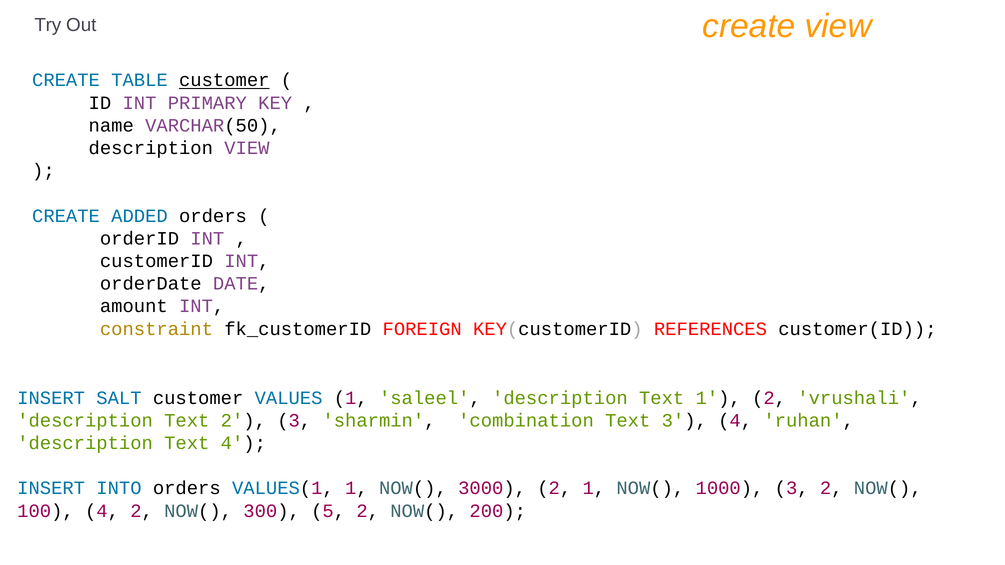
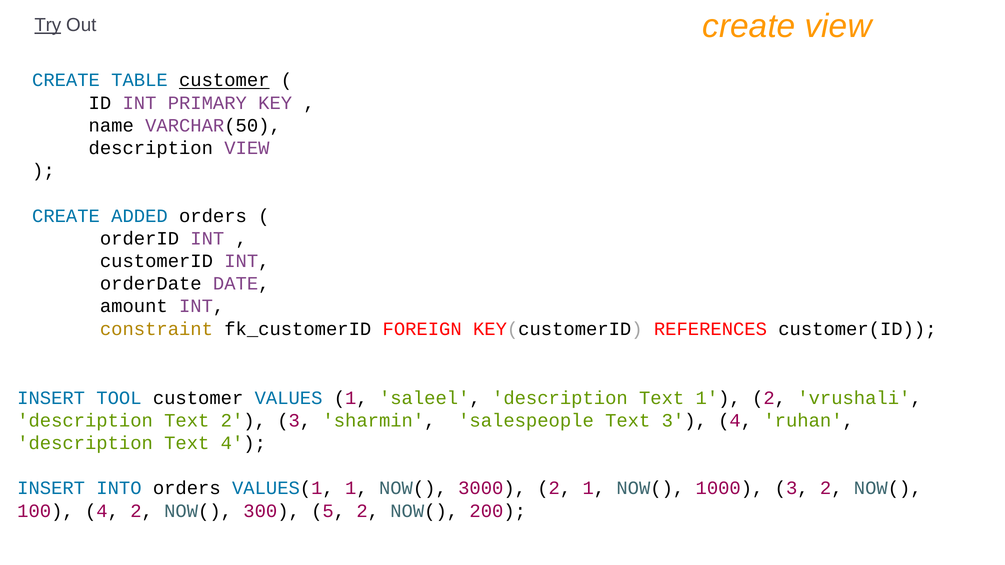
Try underline: none -> present (48, 25)
SALT: SALT -> TOOL (119, 398)
combination: combination -> salespeople (526, 421)
